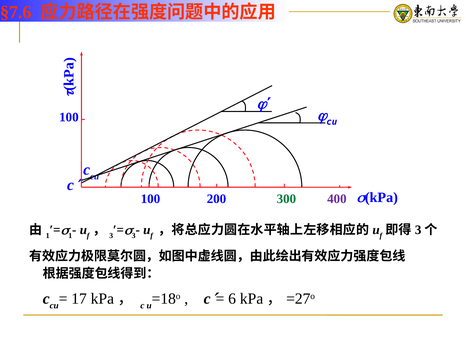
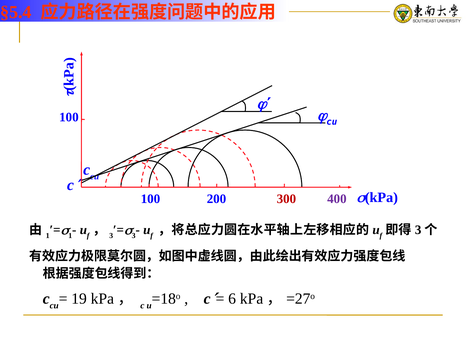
§7.6: §7.6 -> §5.4 (16, 12)
300 colour: green -> red (286, 199)
17: 17 -> 19 (79, 298)
